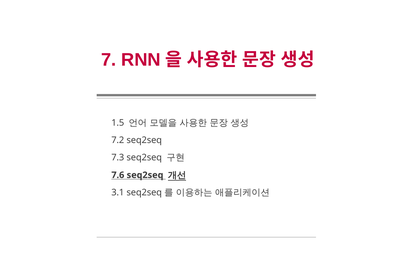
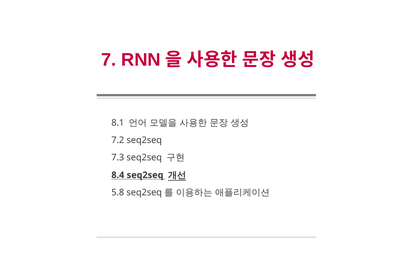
1.5: 1.5 -> 8.1 (118, 123)
7.6: 7.6 -> 8.4 (118, 175)
3.1: 3.1 -> 5.8 (118, 193)
